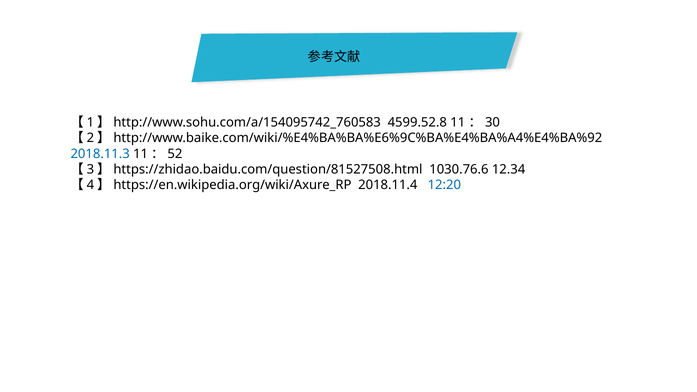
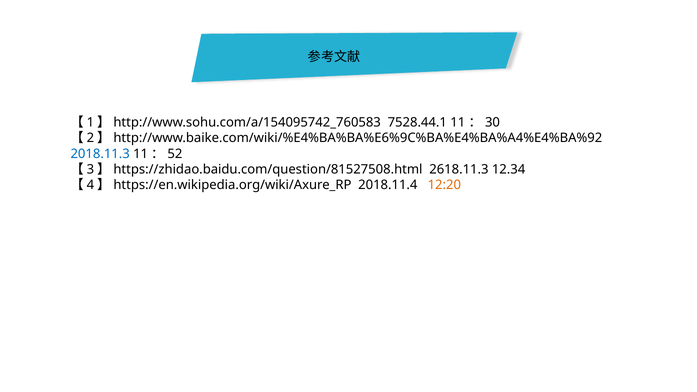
4599.52.8: 4599.52.8 -> 7528.44.1 (417, 122)
1030.76.6: 1030.76.6 -> 2618.11.3 (459, 169)
12:20 colour: blue -> orange (444, 185)
